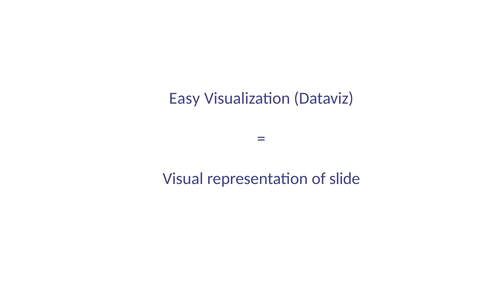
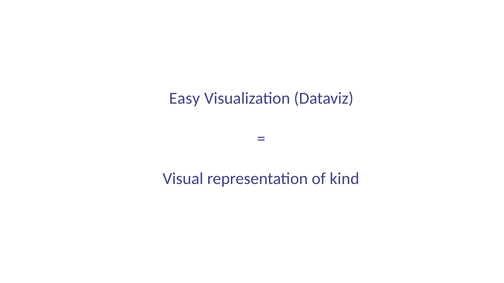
slide: slide -> kind (344, 179)
